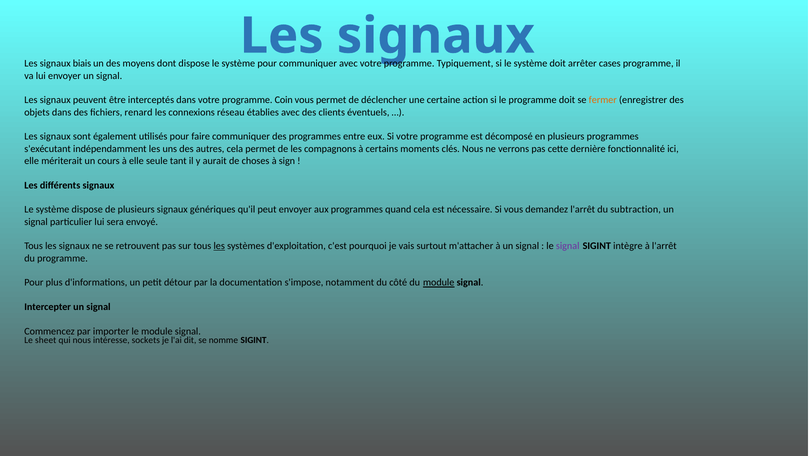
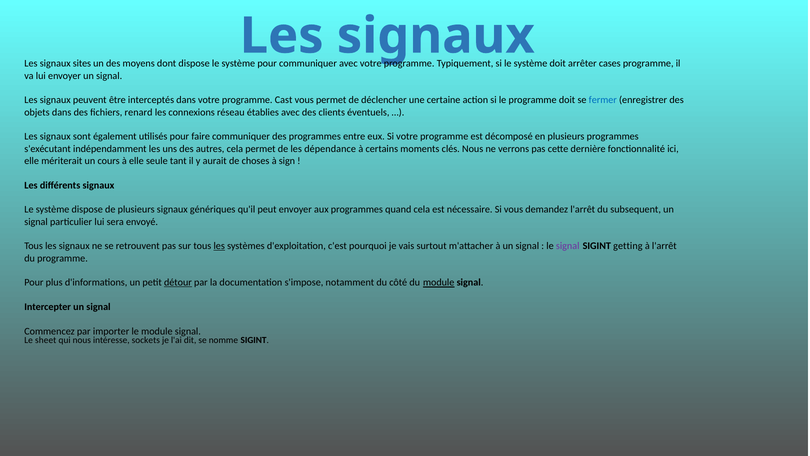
biais: biais -> sites (82, 64)
Coin: Coin -> Cast (284, 100)
fermer colour: orange -> blue (603, 100)
compagnons: compagnons -> dépendance (330, 149)
subtraction: subtraction -> subsequent (636, 209)
intègre: intègre -> getting (628, 246)
détour underline: none -> present (178, 282)
